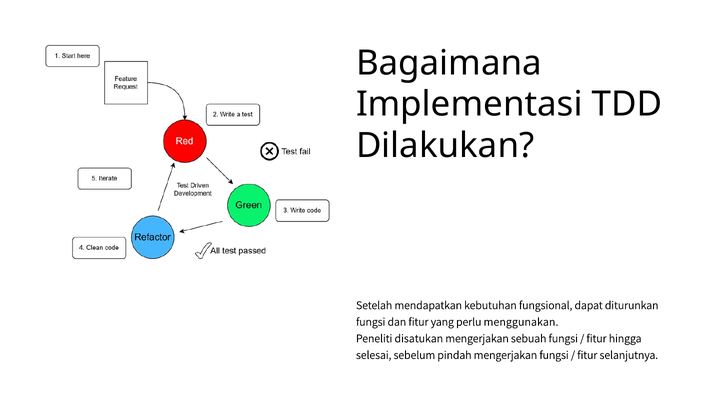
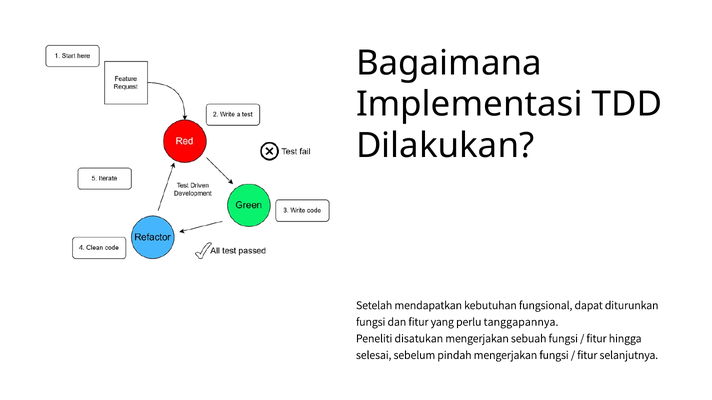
menggunakan: menggunakan -> tanggapannya (521, 322)
